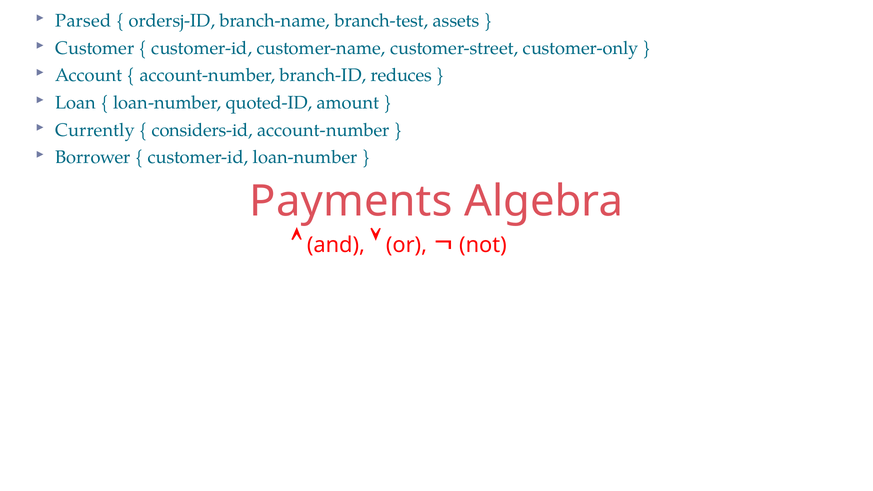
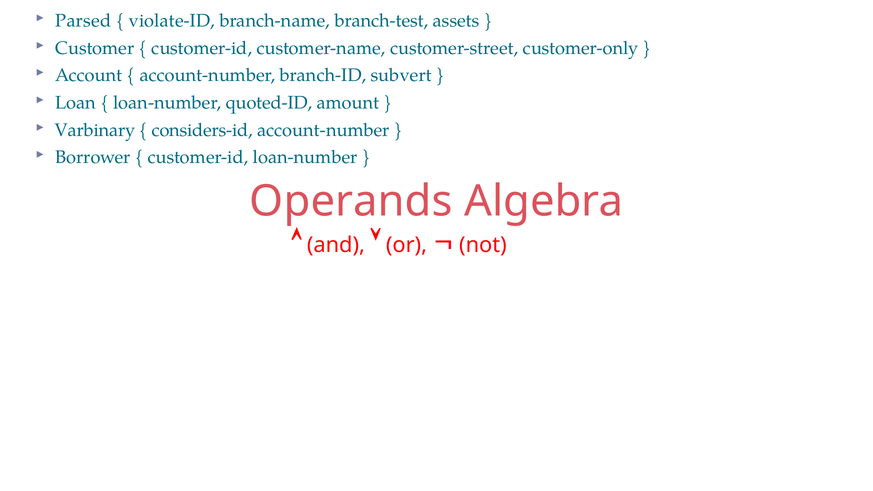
ordersj-ID: ordersj-ID -> violate-ID (172, 21)
reduces: reduces -> subvert (401, 75)
Currently: Currently -> Varbinary (95, 130)
Payments: Payments -> Operands (351, 202)
